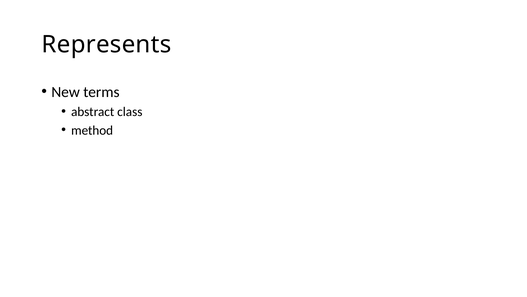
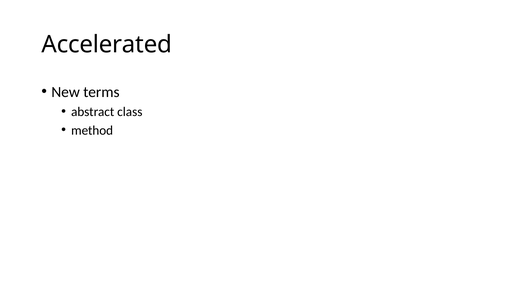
Represents: Represents -> Accelerated (107, 44)
